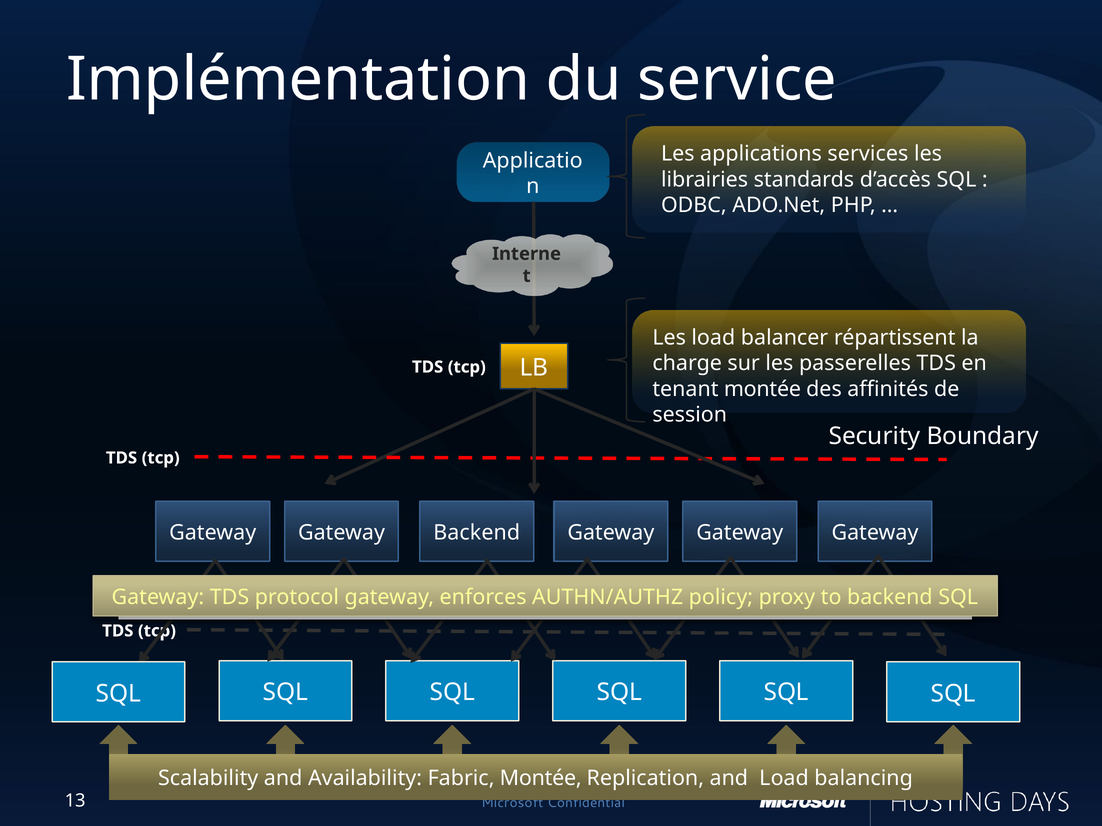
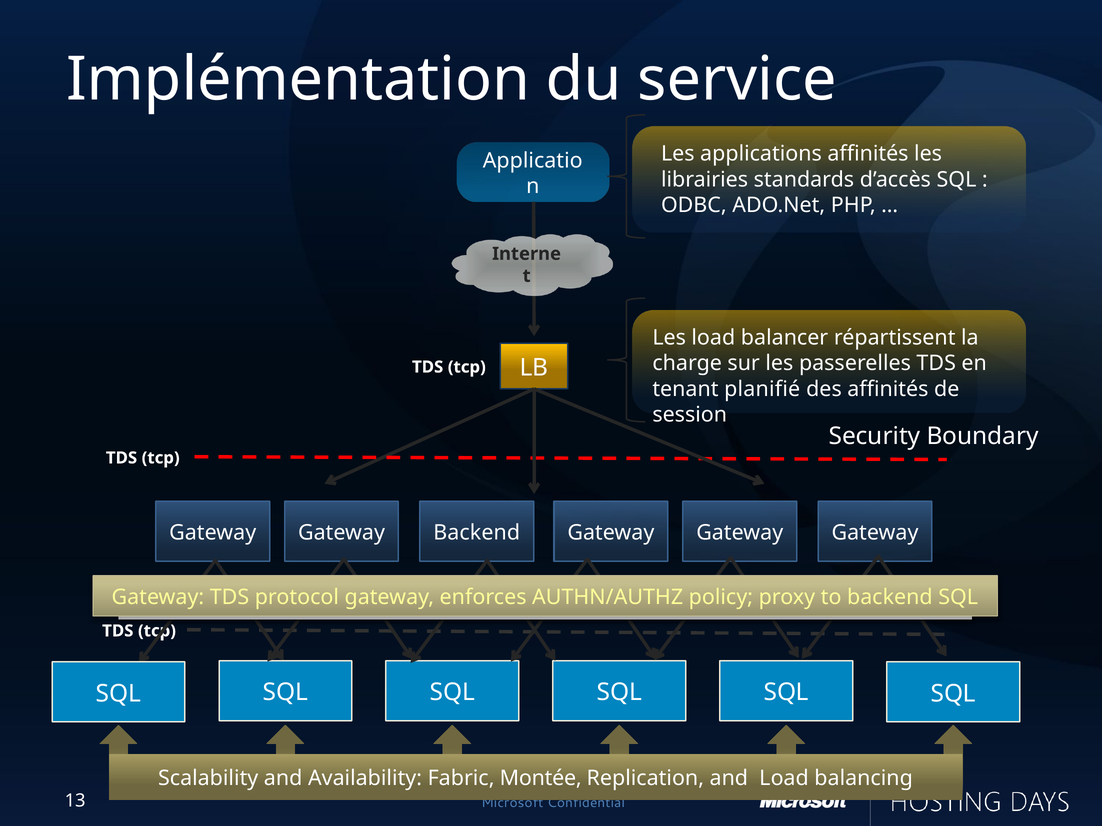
applications services: services -> affinités (868, 154)
tenant montée: montée -> planifié (762, 389)
